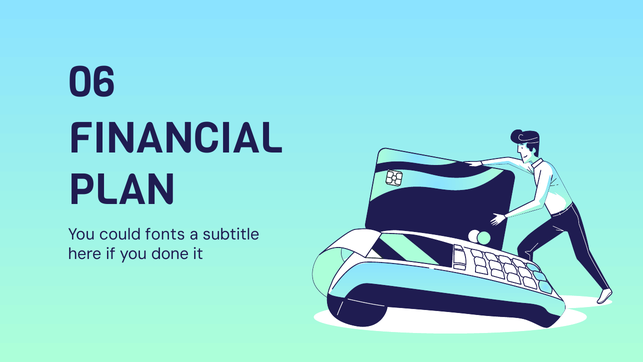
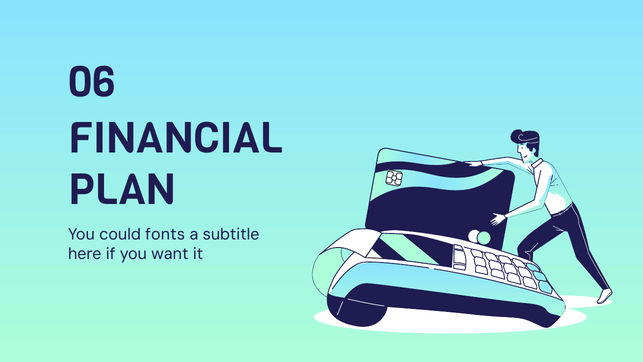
done: done -> want (170, 254)
